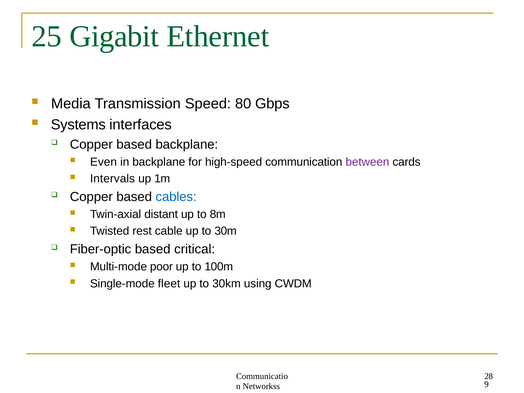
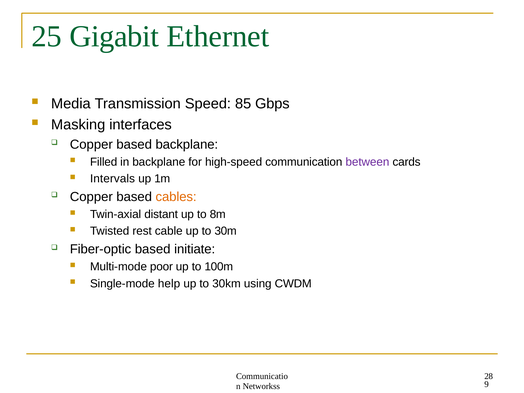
80: 80 -> 85 (243, 104)
Systems: Systems -> Masking (78, 125)
Even: Even -> Filled (104, 162)
cables colour: blue -> orange (176, 197)
critical: critical -> initiate (195, 249)
fleet: fleet -> help (169, 284)
